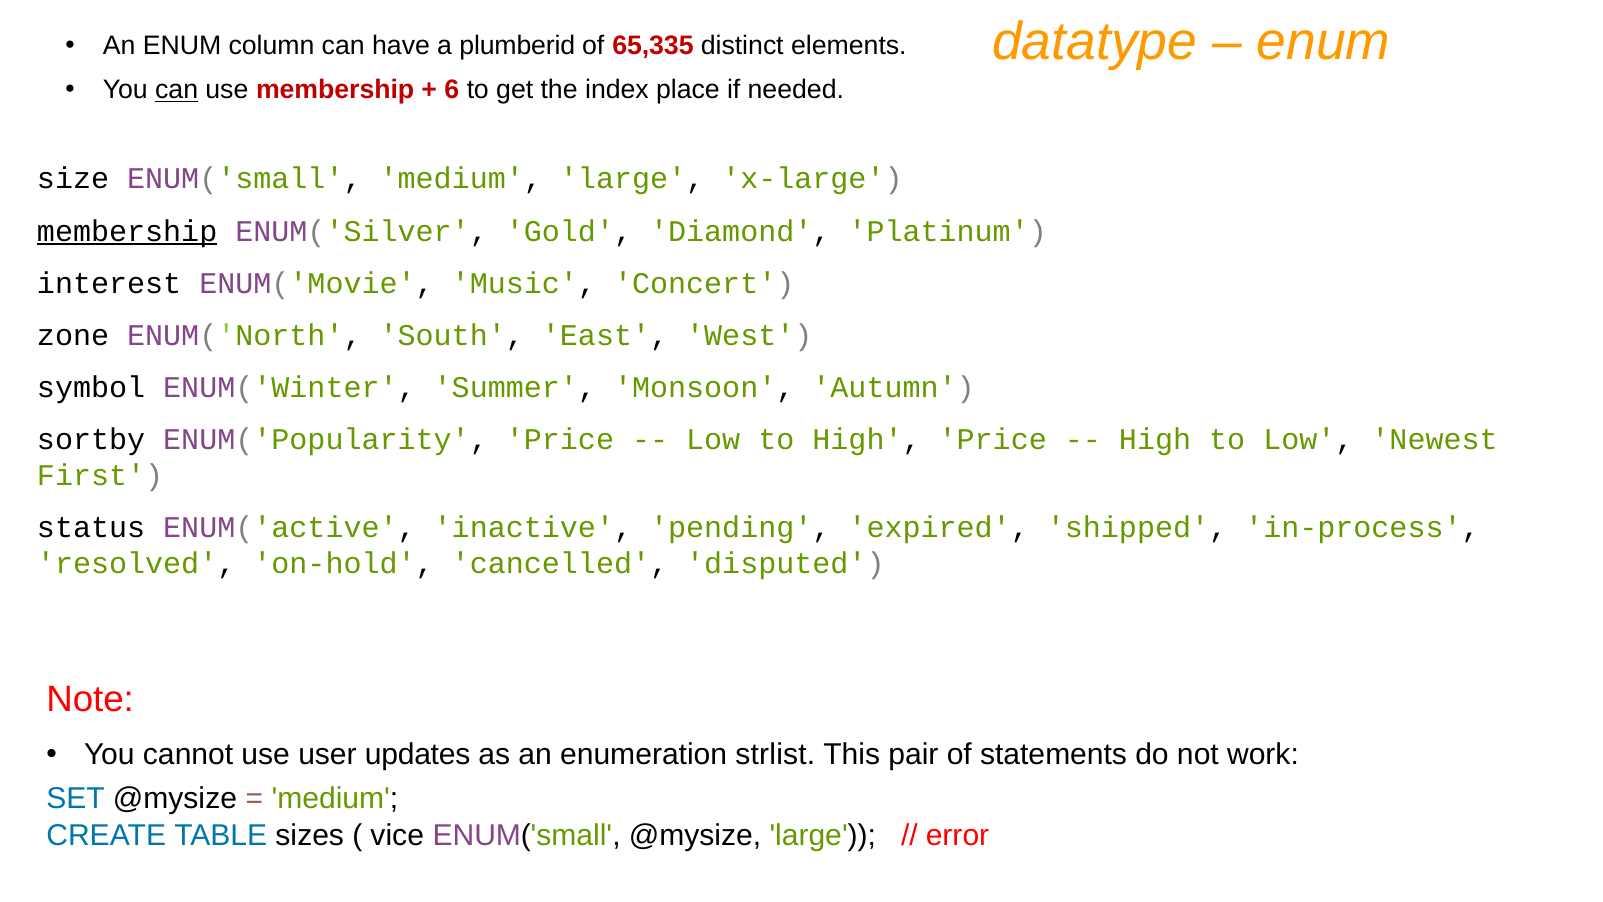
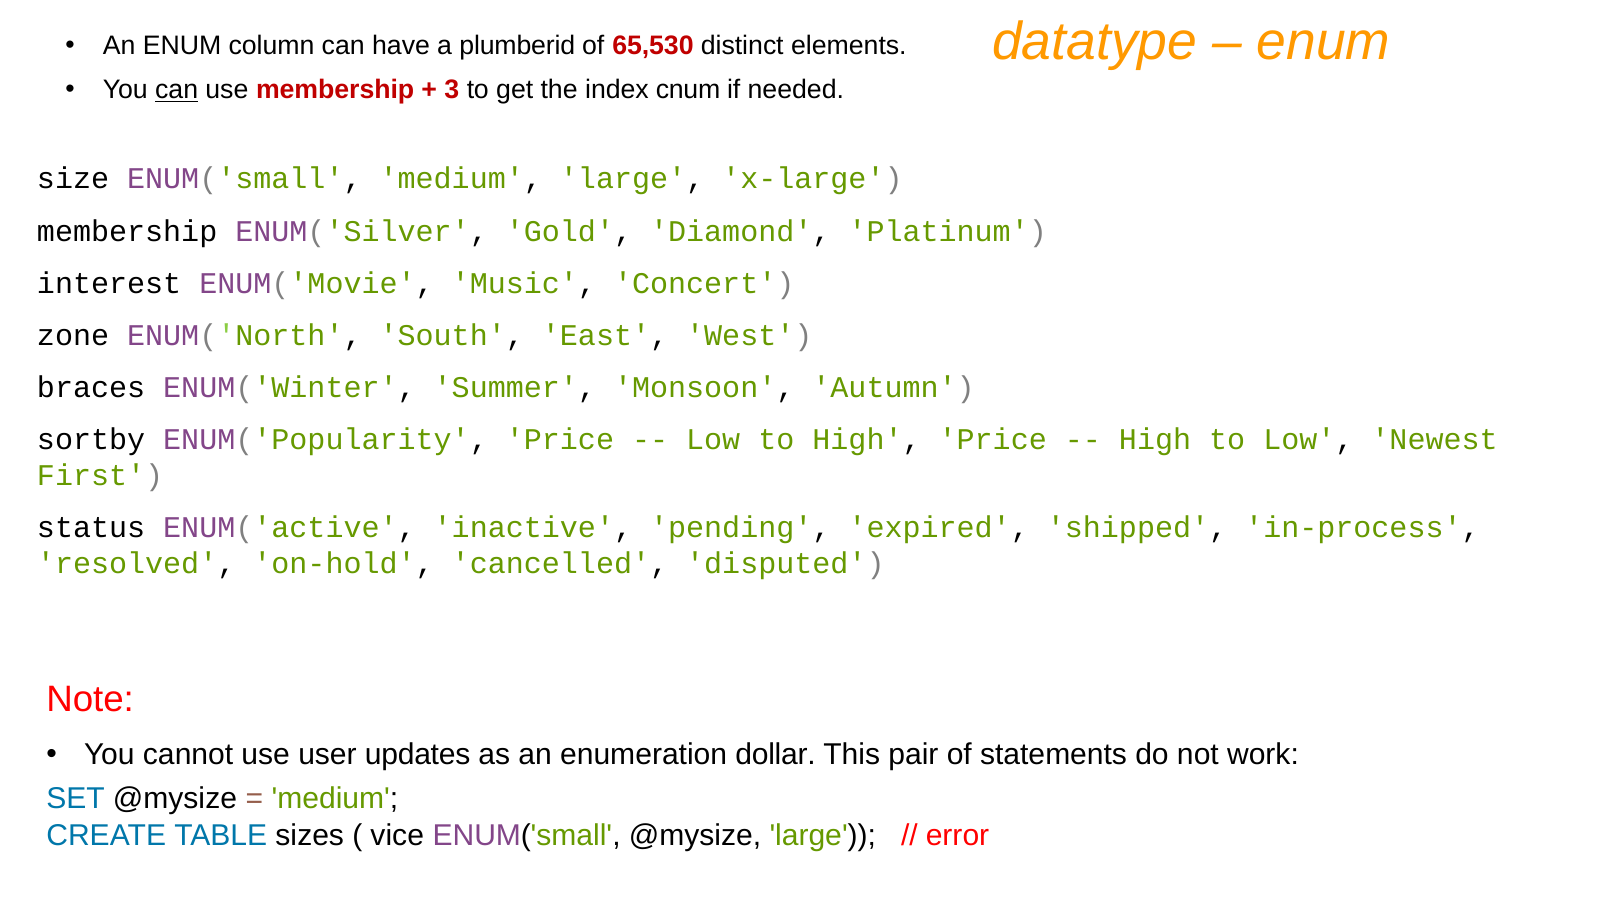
65,335: 65,335 -> 65,530 (653, 46)
6: 6 -> 3 (452, 90)
place: place -> cnum (688, 90)
membership underline: present -> none (127, 231)
symbol: symbol -> braces (91, 387)
strlist: strlist -> dollar (776, 755)
